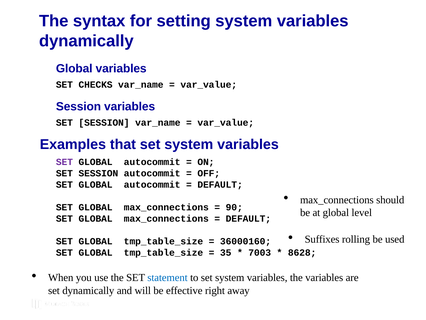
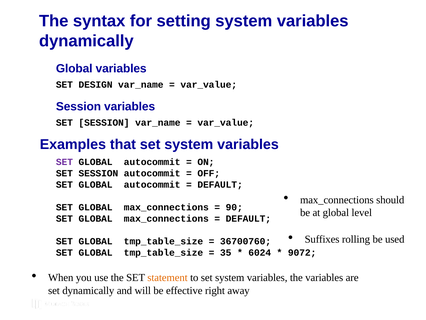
CHECKS: CHECKS -> DESIGN (96, 85)
36000160: 36000160 -> 36700760 (246, 241)
7003: 7003 -> 6024 (260, 252)
8628: 8628 -> 9072 (302, 252)
statement colour: blue -> orange (167, 277)
